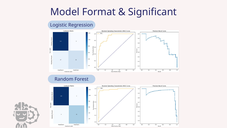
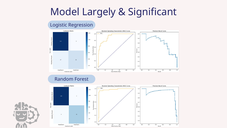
Format: Format -> Largely (99, 12)
